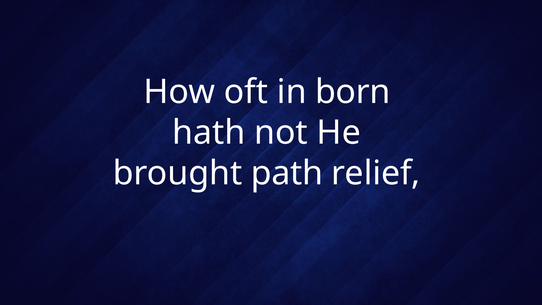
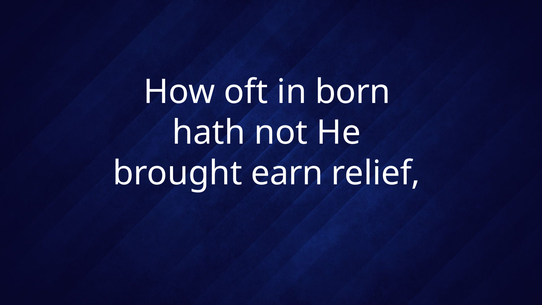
path: path -> earn (287, 173)
